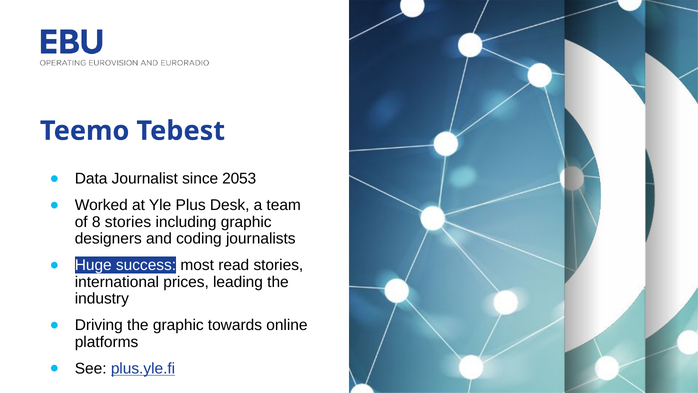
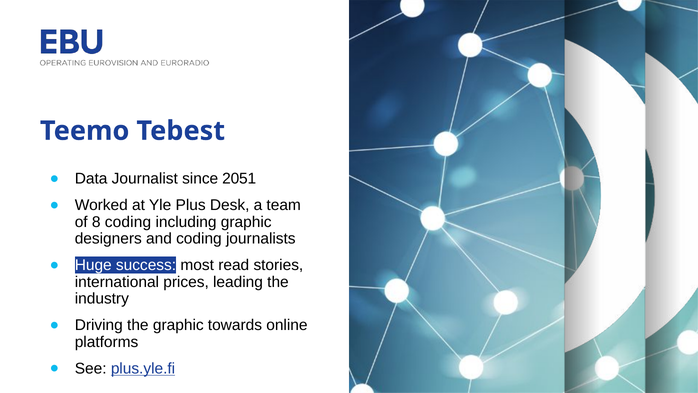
2053: 2053 -> 2051 (239, 179)
8 stories: stories -> coding (128, 222)
